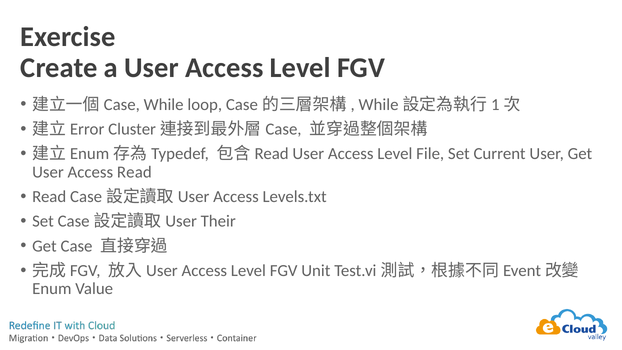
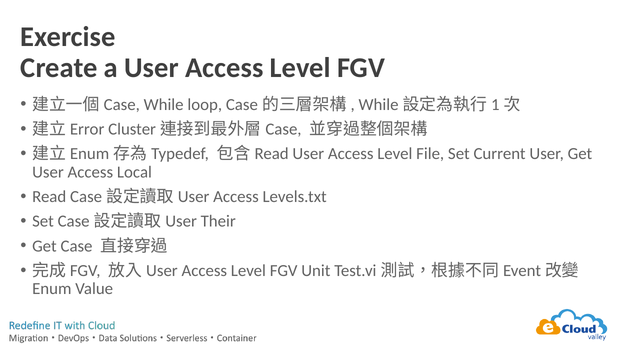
Access Read: Read -> Local (134, 172)
